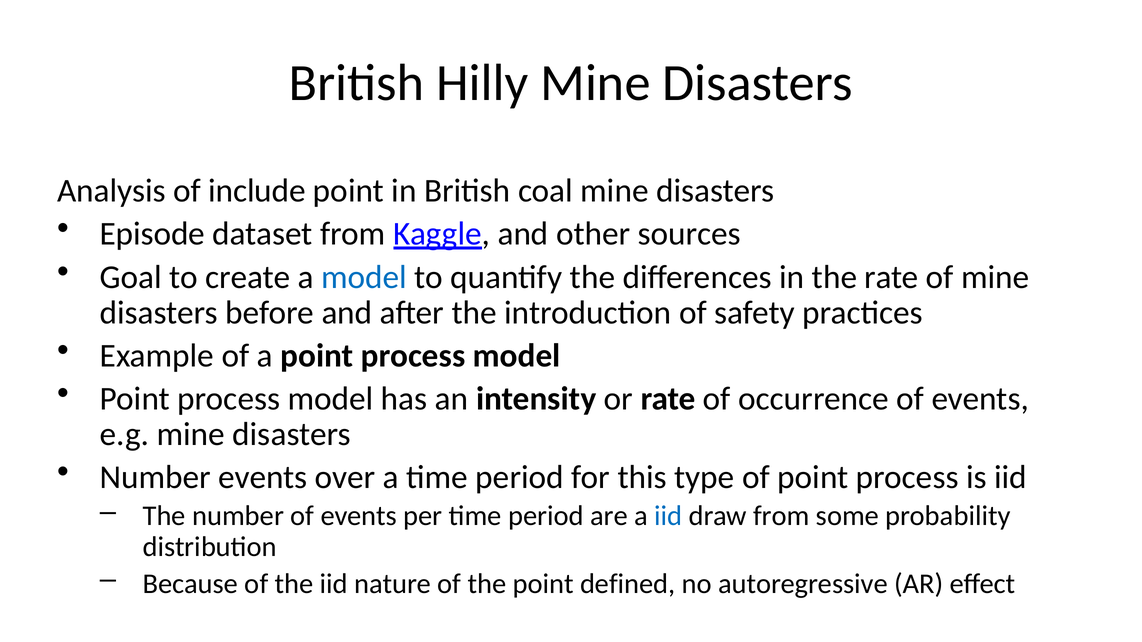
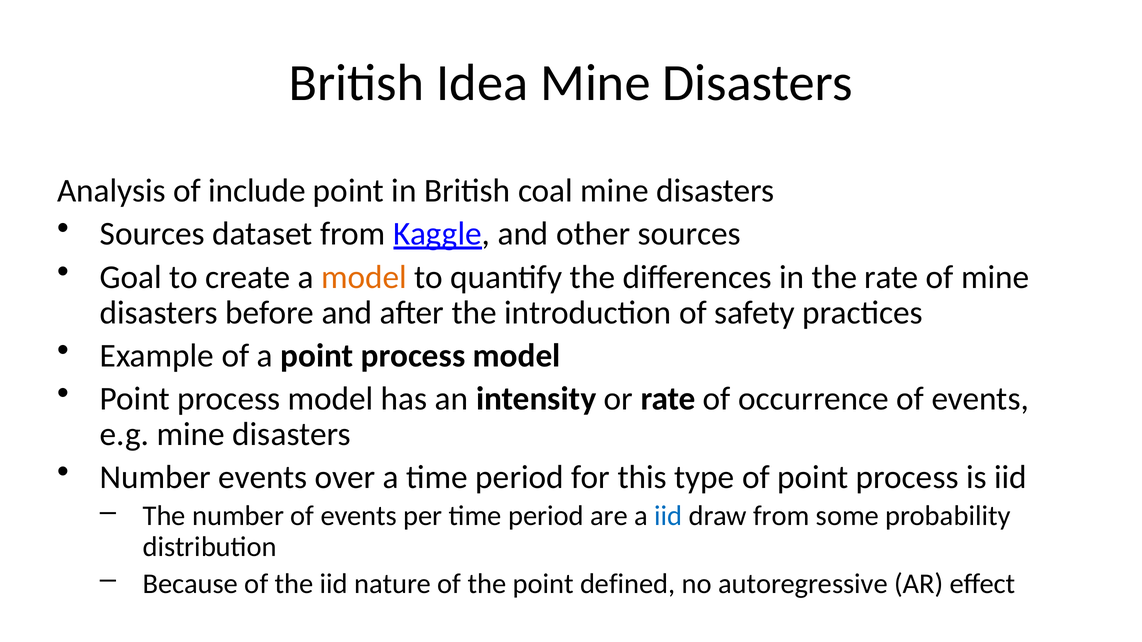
Hilly: Hilly -> Idea (482, 83)
Episode: Episode -> Sources (152, 234)
model colour: blue -> orange (364, 277)
